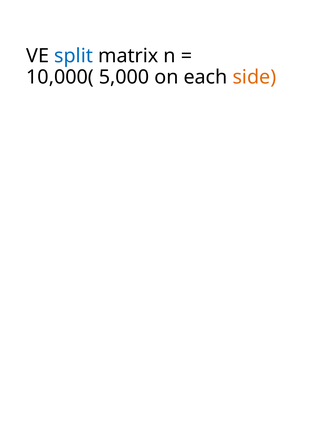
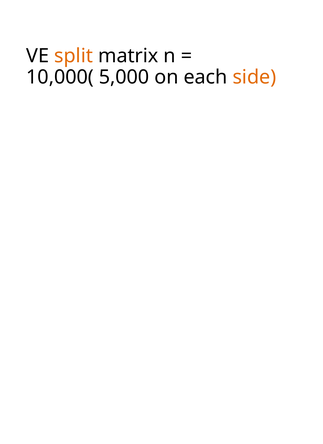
split colour: blue -> orange (74, 56)
